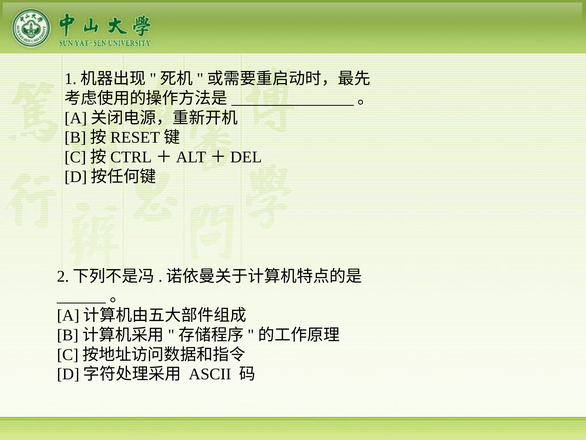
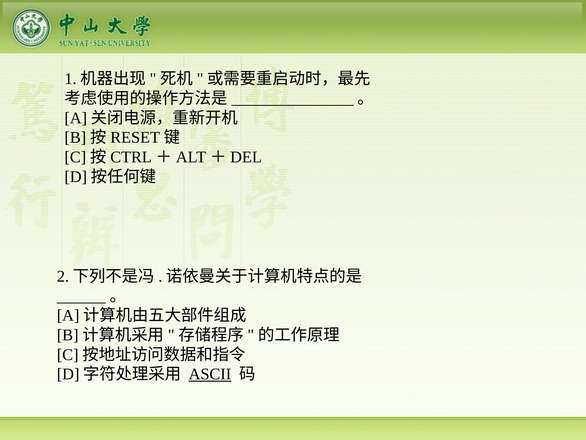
ASCII underline: none -> present (210, 374)
